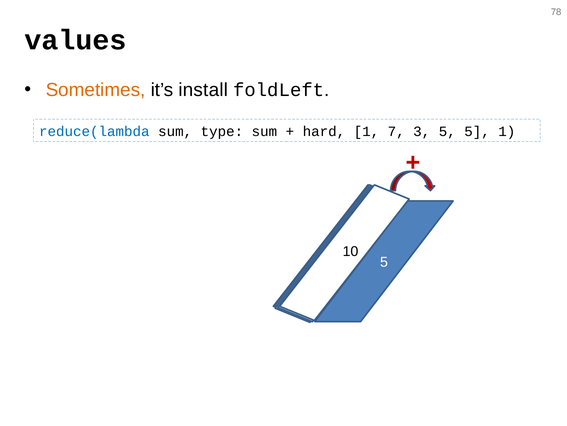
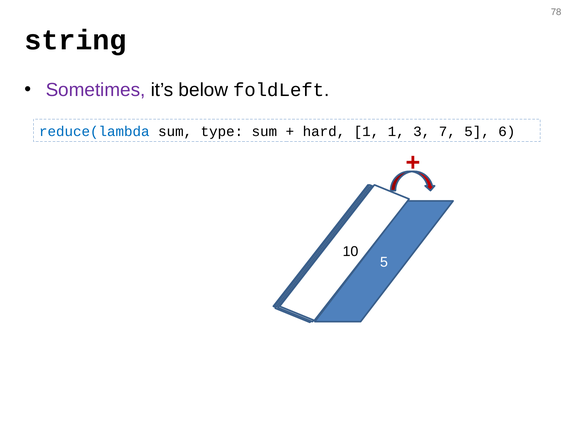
values: values -> string (75, 40)
Sometimes colour: orange -> purple (96, 90)
install: install -> below (203, 90)
1 7: 7 -> 1 (396, 131)
3 5: 5 -> 7 (447, 131)
5 1: 1 -> 6 (507, 131)
